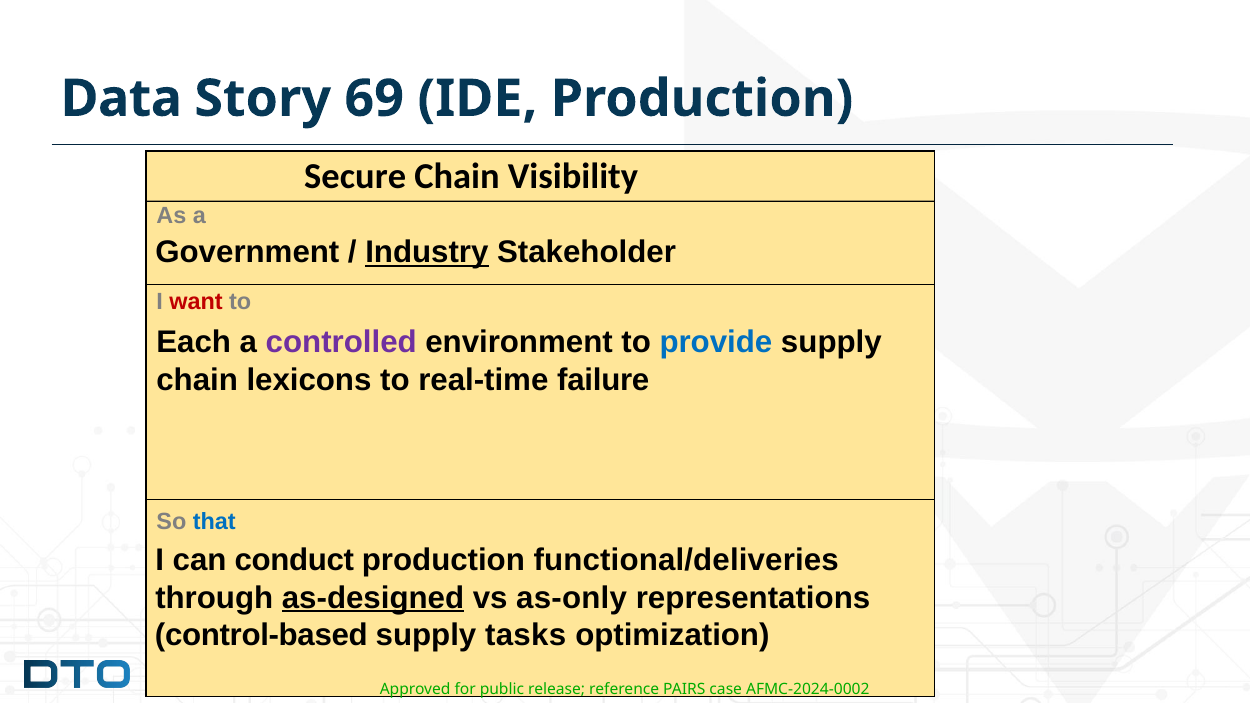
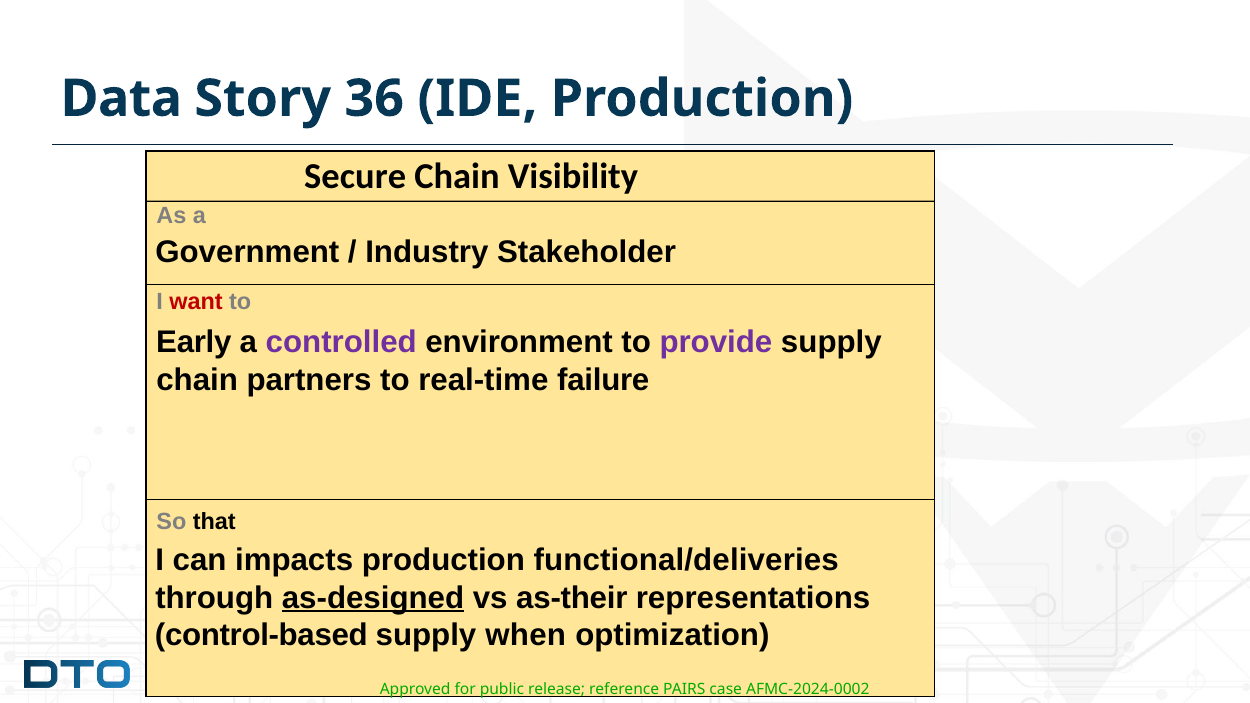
69: 69 -> 36 (374, 99)
Industry underline: present -> none (427, 252)
Each: Each -> Early (194, 342)
provide colour: blue -> purple (716, 342)
lexicons: lexicons -> partners (309, 380)
that colour: blue -> black (214, 521)
conduct: conduct -> impacts (294, 560)
as-only: as-only -> as-their (572, 598)
tasks: tasks -> when (526, 635)
